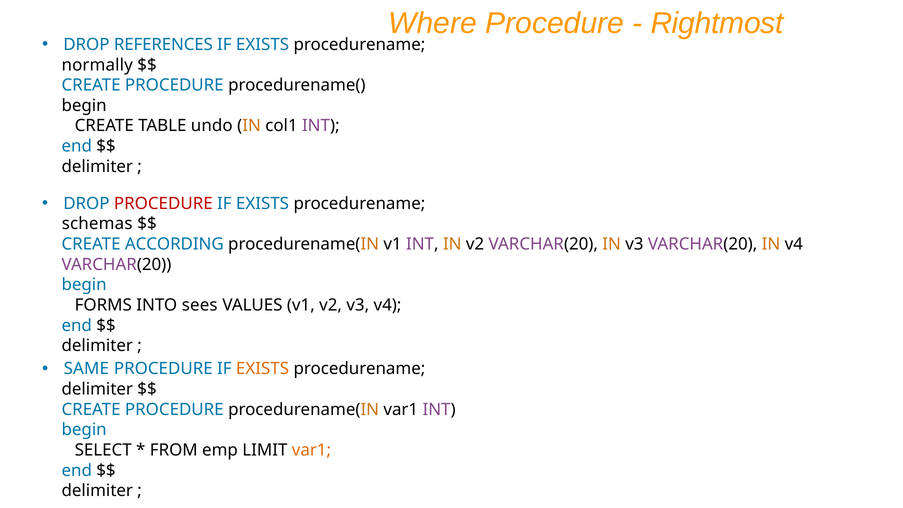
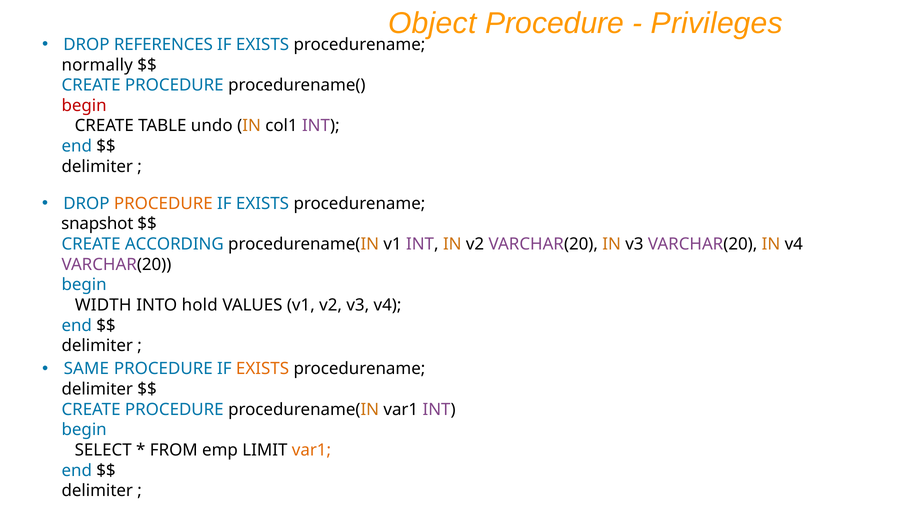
Where: Where -> Object (432, 24)
Rightmost: Rightmost -> Privileges (717, 24)
begin colour: black -> red (84, 106)
PROCEDURE colour: red -> orange (163, 204)
schemas: schemas -> snapshot (97, 224)
FORMS: FORMS -> WIDTH (103, 305)
sees: sees -> hold (200, 305)
